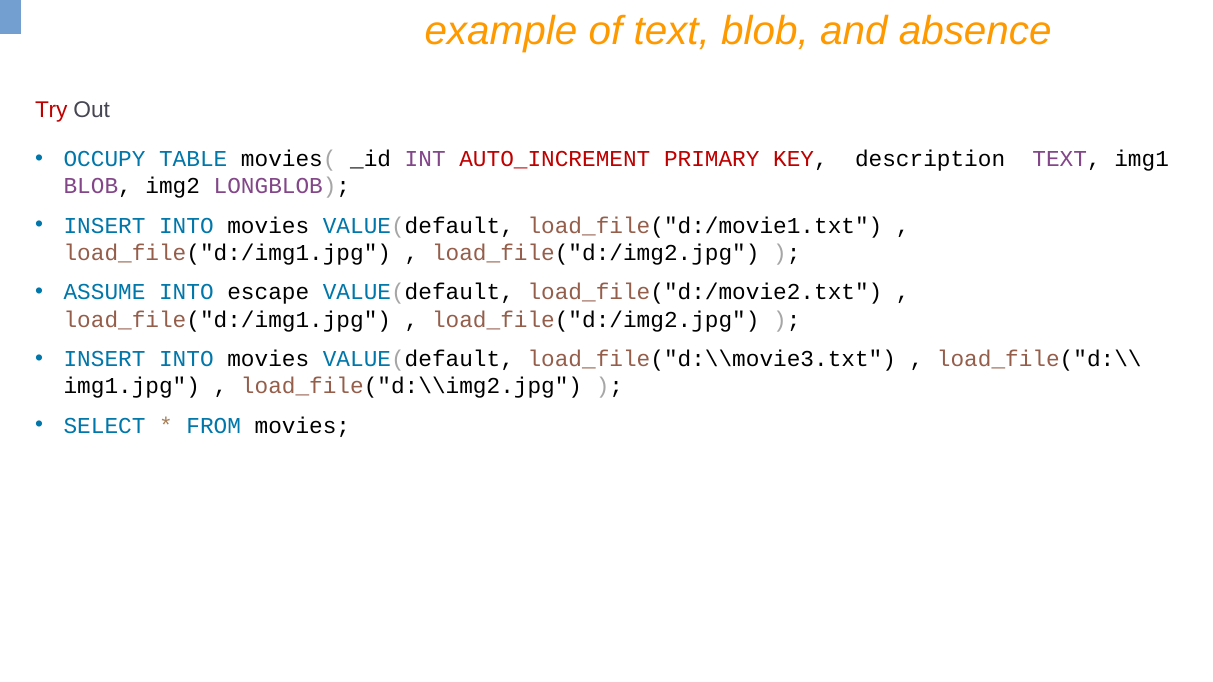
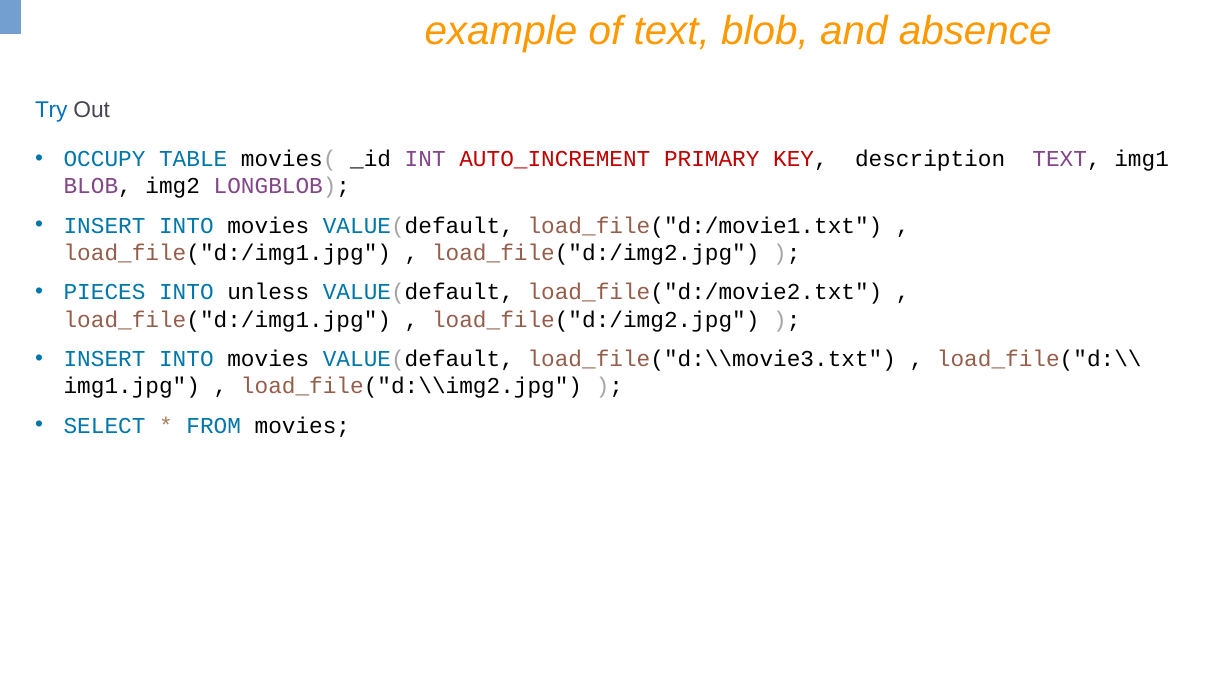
Try colour: red -> blue (51, 110)
ASSUME: ASSUME -> PIECES (105, 292)
escape: escape -> unless (268, 292)
